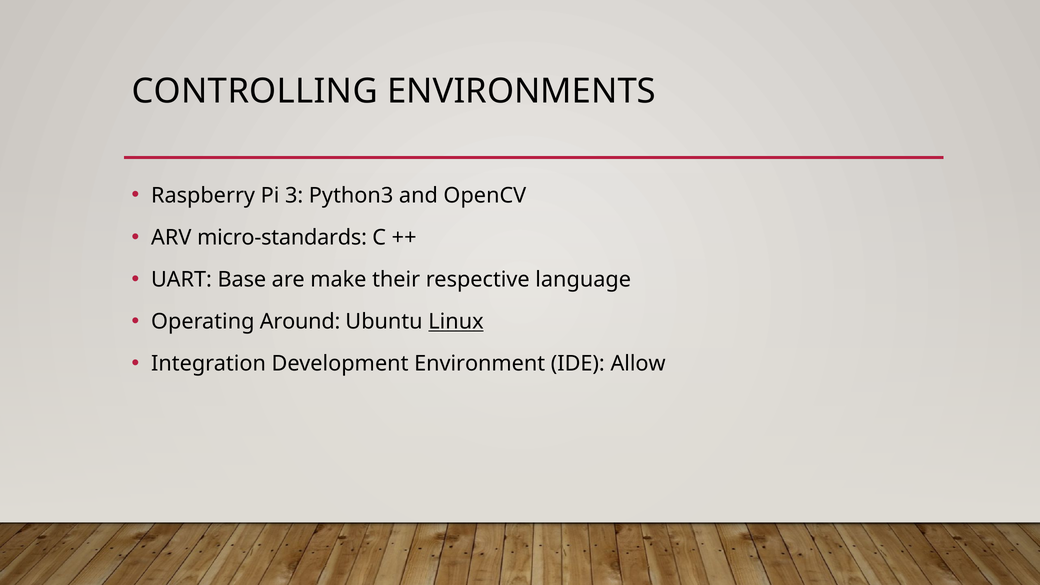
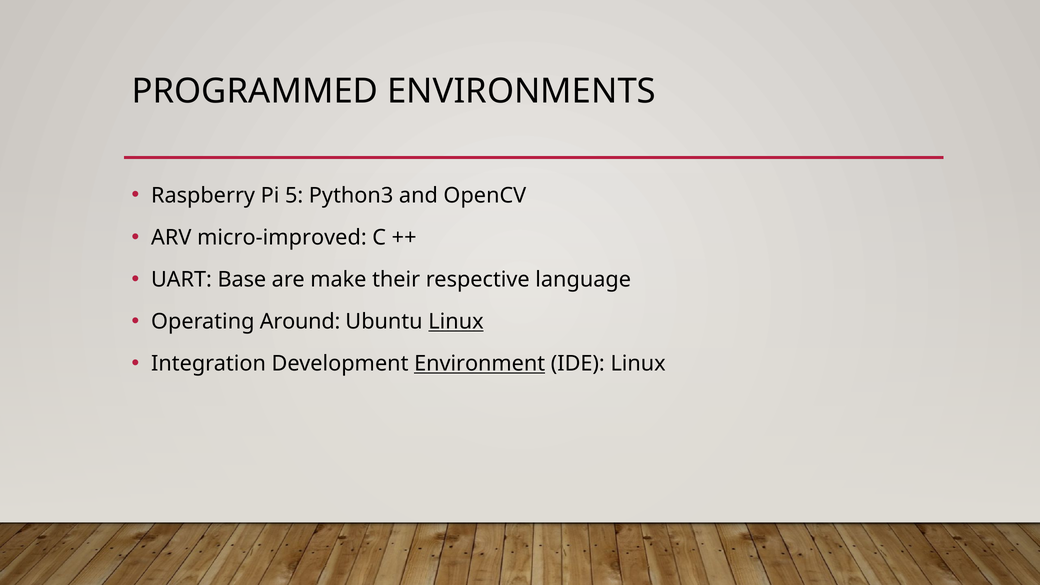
CONTROLLING: CONTROLLING -> PROGRAMMED (255, 91)
3: 3 -> 5 (294, 196)
micro-standards: micro-standards -> micro-improved (282, 238)
Environment underline: none -> present (480, 364)
IDE Allow: Allow -> Linux (638, 364)
